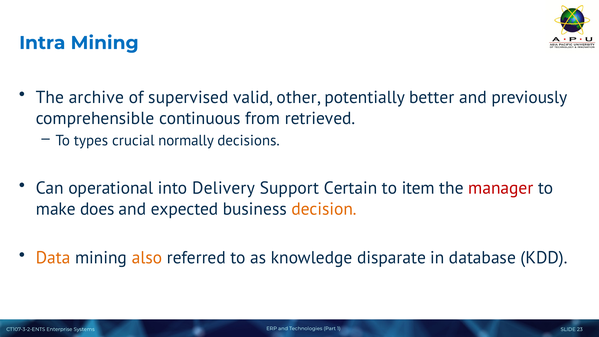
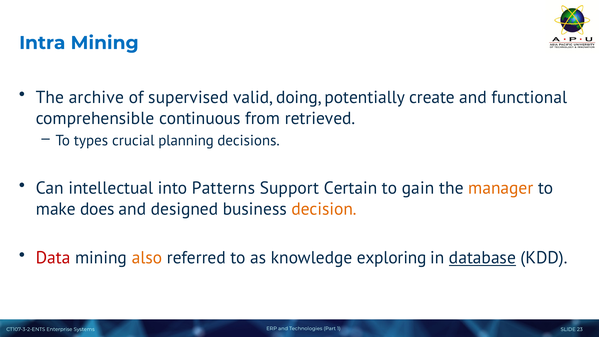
other: other -> doing (299, 97)
better: better -> create (432, 97)
previously: previously -> functional (529, 97)
normally: normally -> planning (186, 140)
operational: operational -> intellectual (111, 188)
Delivery: Delivery -> Patterns (223, 188)
item: item -> gain (418, 188)
manager colour: red -> orange (501, 188)
expected: expected -> designed (185, 209)
Data colour: orange -> red (53, 258)
disparate: disparate -> exploring (392, 258)
database underline: none -> present (482, 258)
